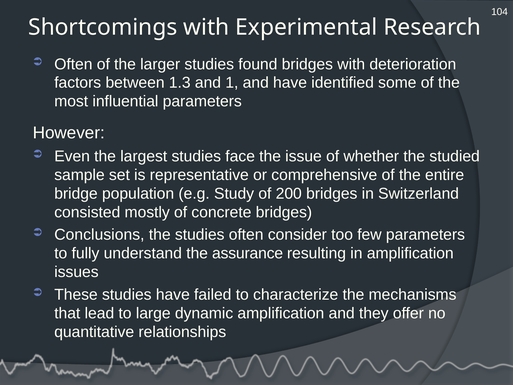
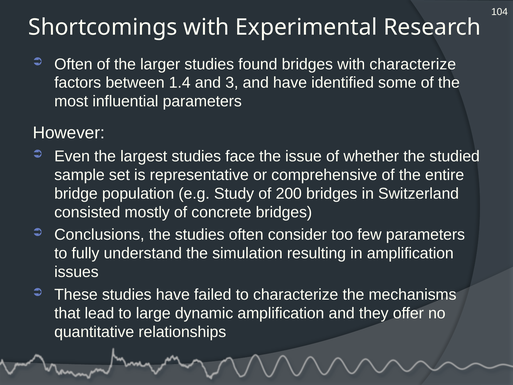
with deterioration: deterioration -> characterize (413, 64)
1.3: 1.3 -> 1.4 (180, 83)
1: 1 -> 3 (232, 83)
assurance: assurance -> simulation (247, 253)
